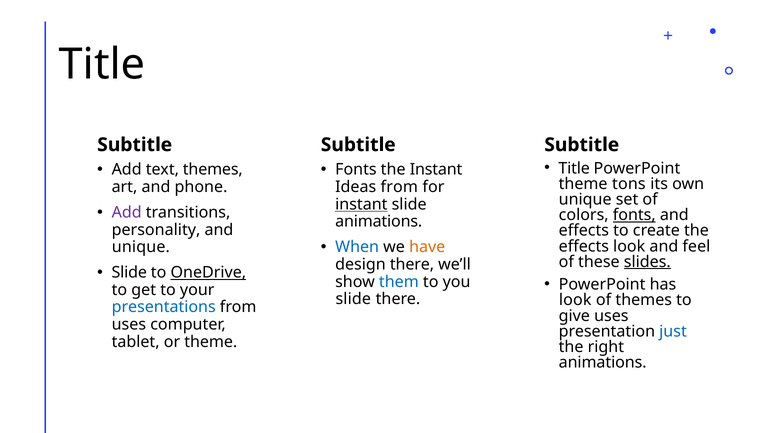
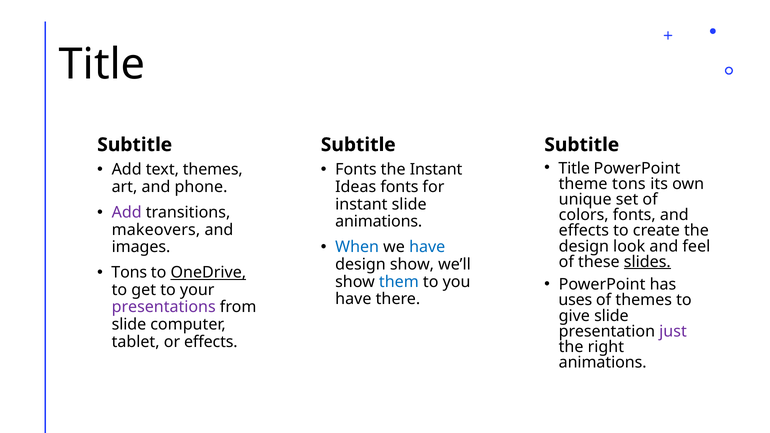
Ideas from: from -> fonts (399, 187)
instant underline: present -> none (361, 204)
fonts underline: present -> none (634, 215)
personality: personality -> makeovers (156, 230)
have colour: orange -> blue (427, 247)
effects: effects -> design (584, 246)
unique: unique -> images (141, 247)
design there: there -> show (412, 264)
Slide: Slide -> Tons (129, 272)
slide: slide -> have (353, 299)
look: look -> uses (575, 300)
presentations colour: blue -> purple (164, 307)
give uses: uses -> slide (611, 316)
uses: uses -> slide (129, 325)
just colour: blue -> purple (673, 331)
or theme: theme -> effects (211, 342)
